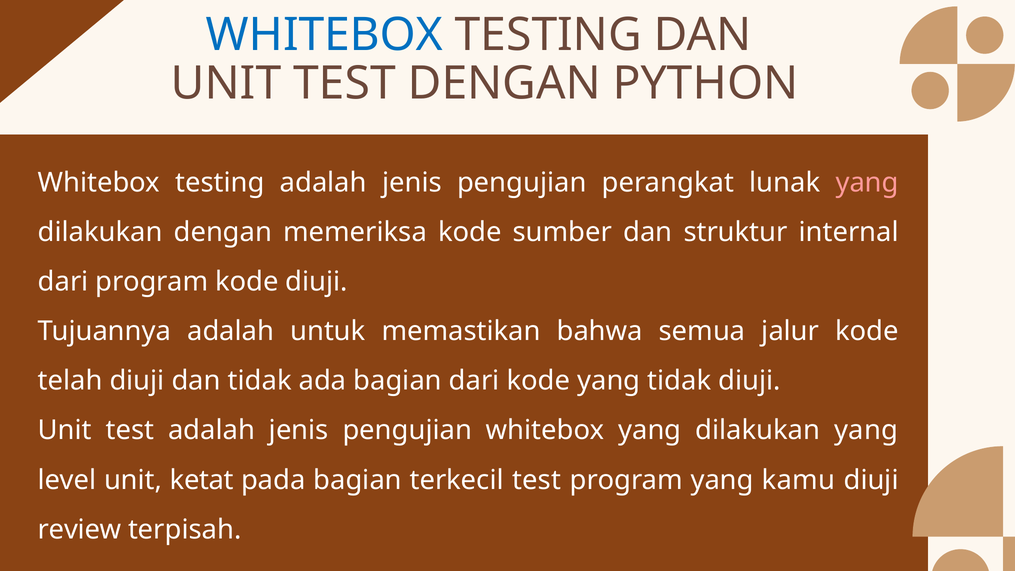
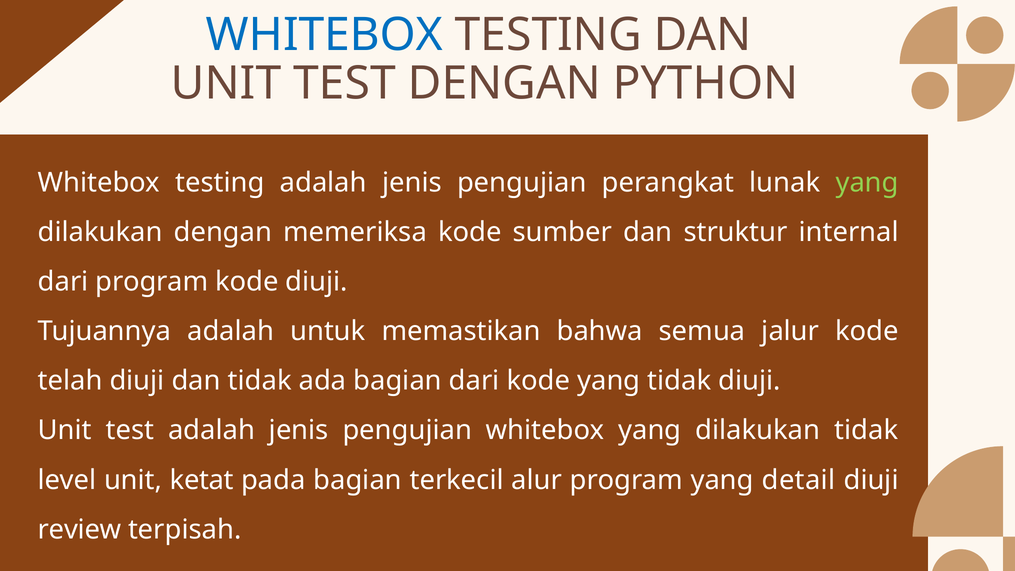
yang colour: pink -> light green (867, 182)
dilakukan yang: yang -> tidak (866, 430)
terkecil test: test -> alur (537, 480)
kamu: kamu -> detail (799, 480)
